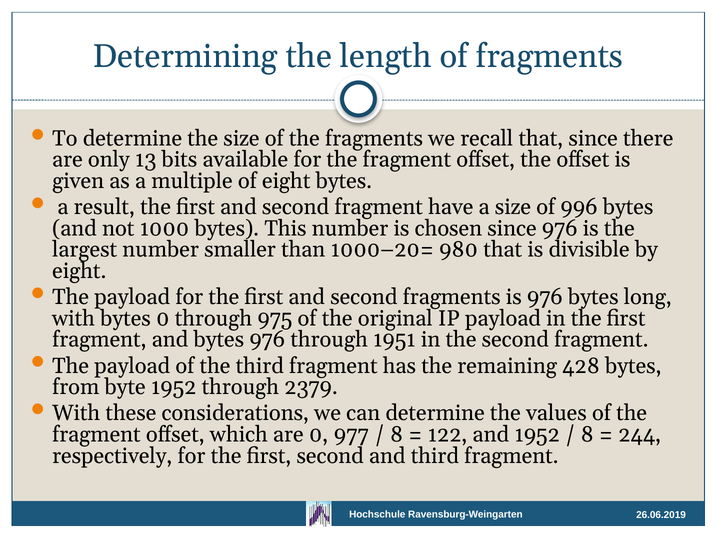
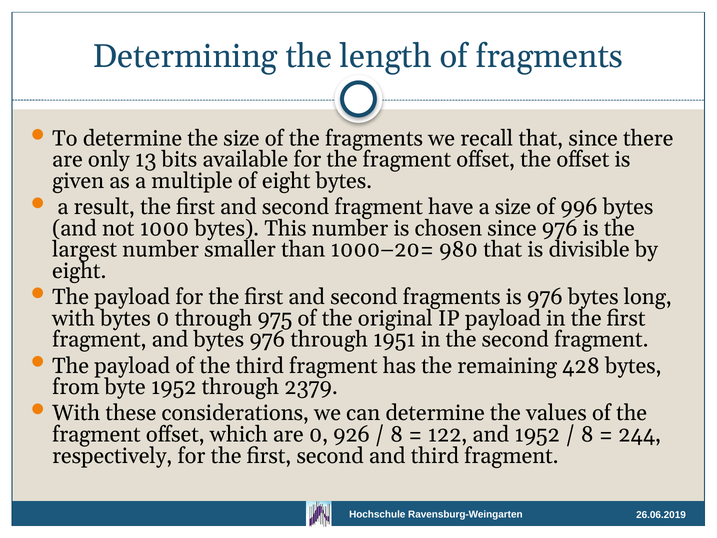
977: 977 -> 926 (351, 434)
